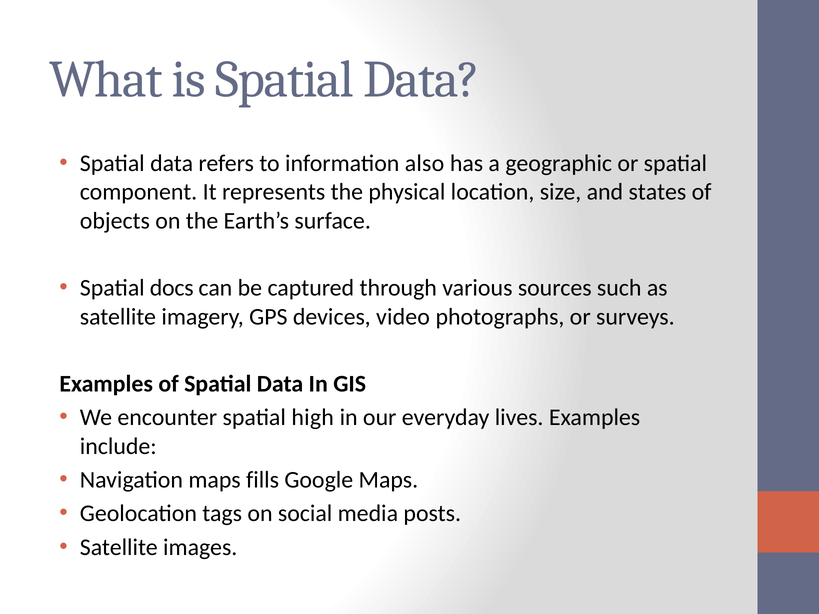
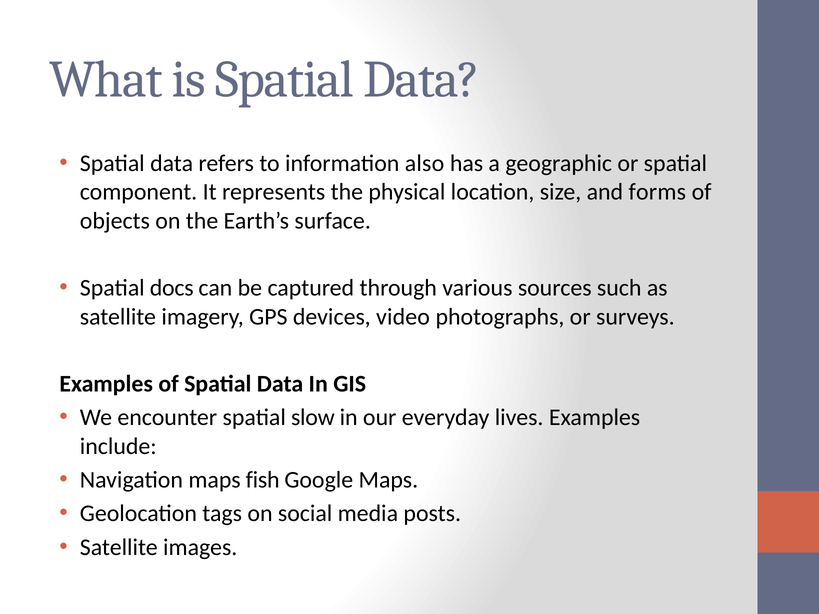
states: states -> forms (657, 192)
high: high -> slow (313, 418)
fills: fills -> fish (263, 480)
